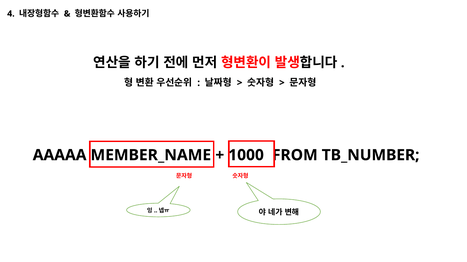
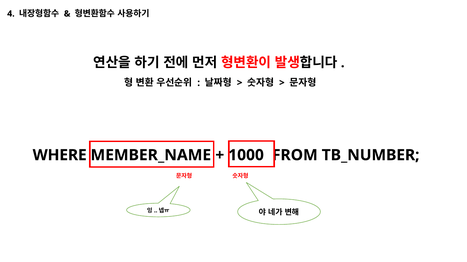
AAAAA: AAAAA -> WHERE (60, 155)
